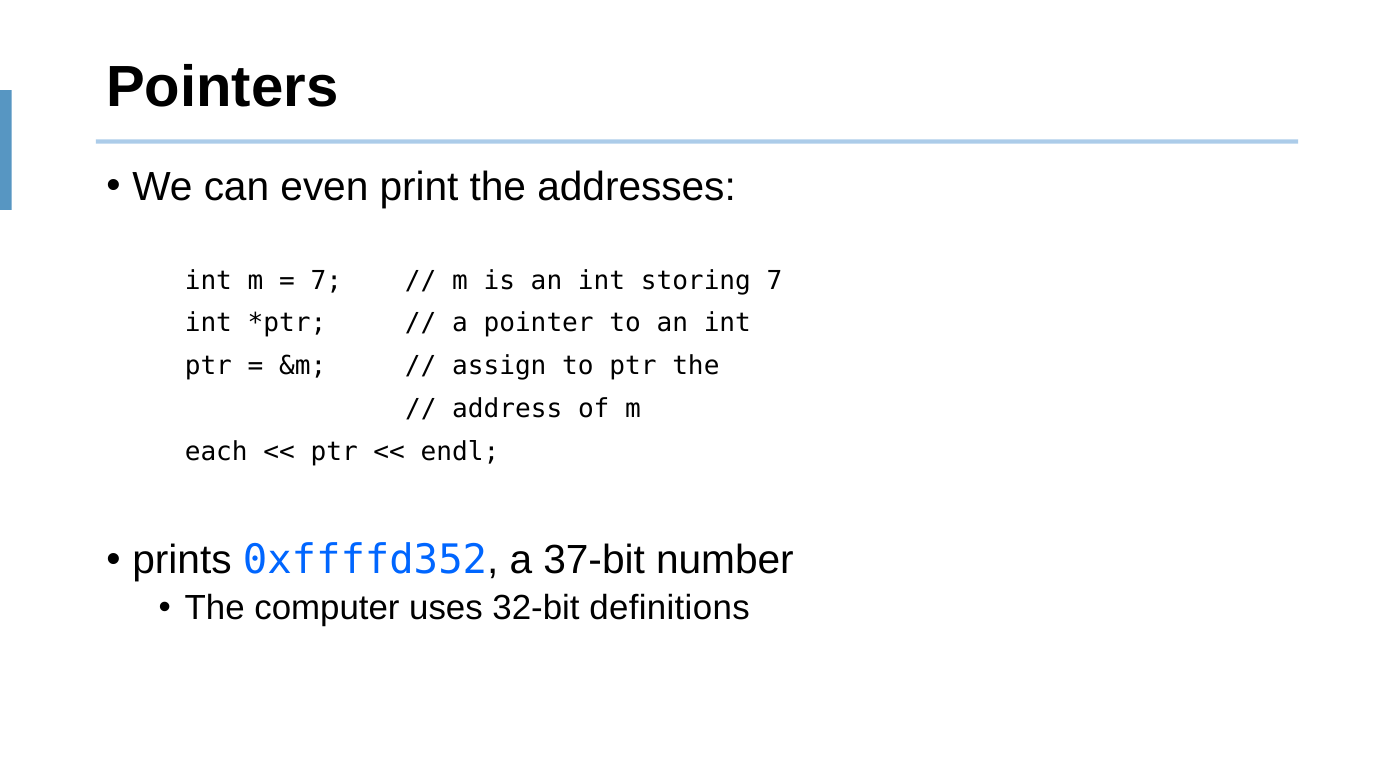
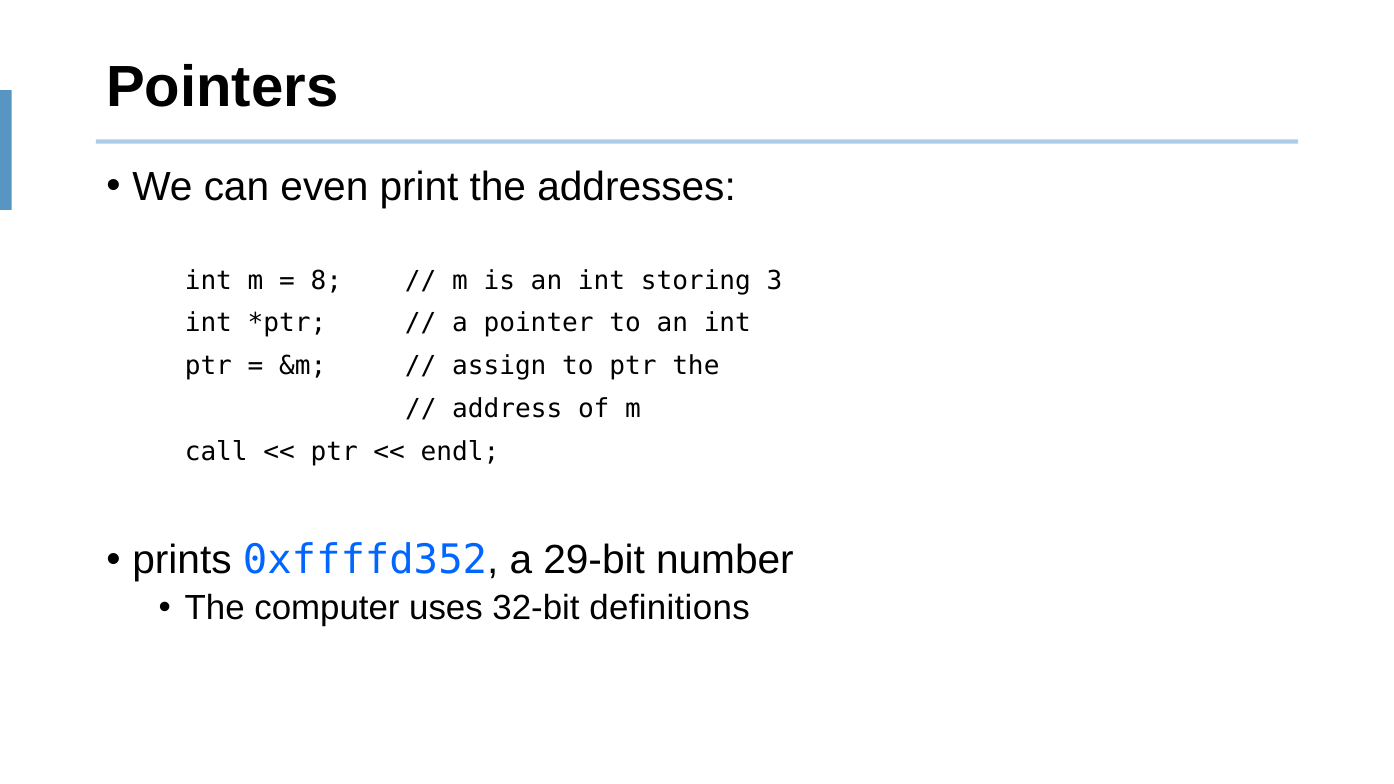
7: 7 -> 8 (326, 280)
storing 7: 7 -> 3 (775, 280)
each: each -> call (216, 452)
37-bit: 37-bit -> 29-bit (594, 560)
